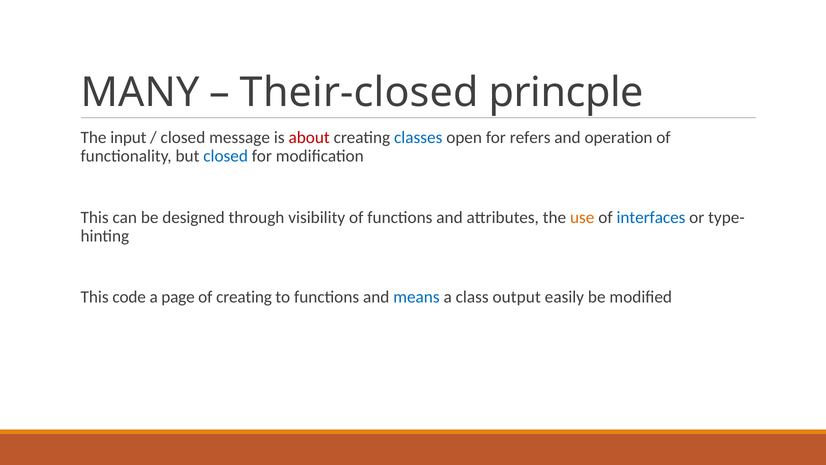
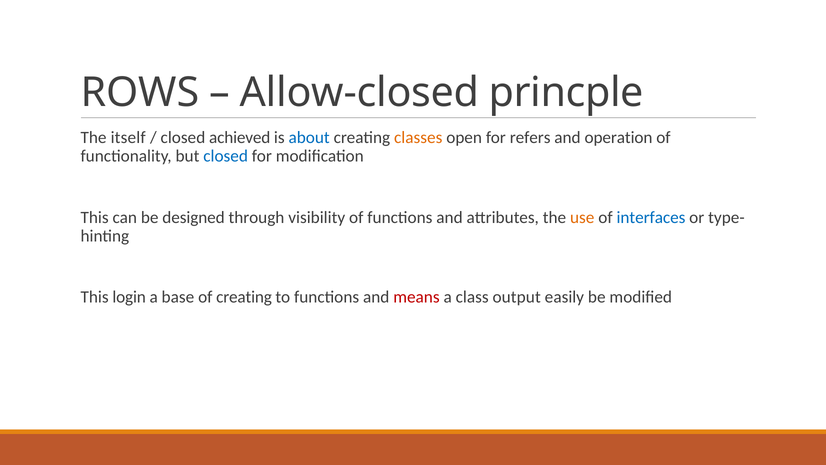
MANY: MANY -> ROWS (140, 93)
Their-closed: Their-closed -> Allow-closed (360, 93)
input: input -> itself (128, 137)
message: message -> achieved (240, 137)
about colour: red -> blue (309, 137)
classes colour: blue -> orange (418, 137)
code: code -> login (129, 297)
page: page -> base (178, 297)
means colour: blue -> red (416, 297)
